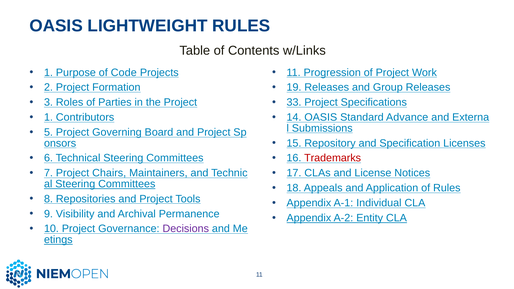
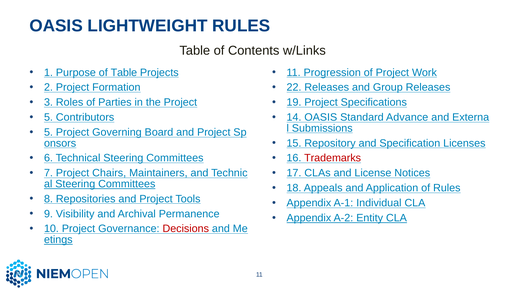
of Code: Code -> Table (124, 73)
19: 19 -> 22 (294, 87)
33: 33 -> 19 (294, 102)
1: 1 -> 5 (48, 117)
Decisions colour: purple -> red (186, 229)
